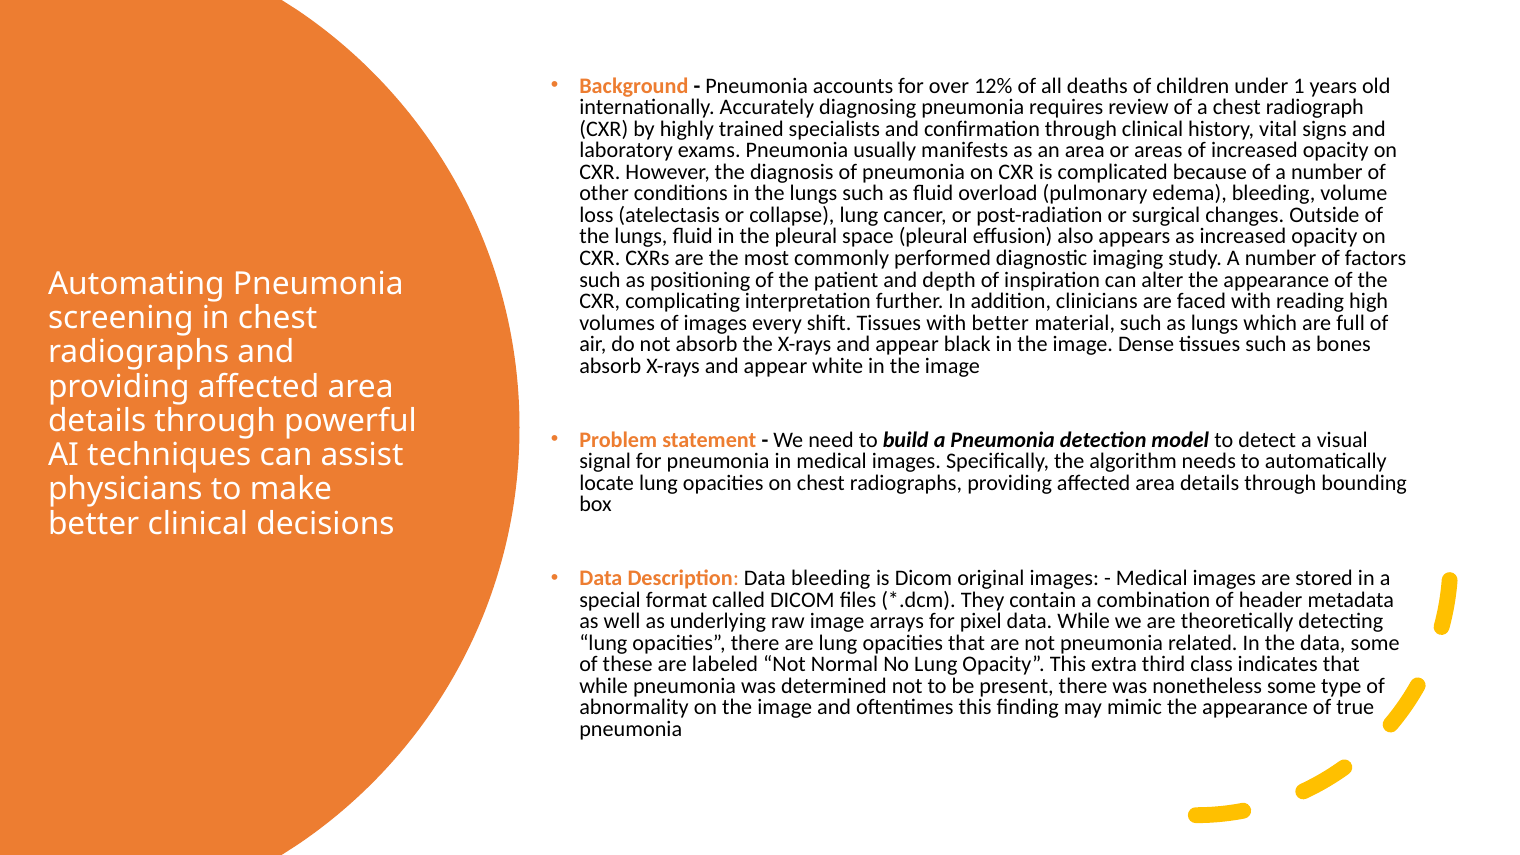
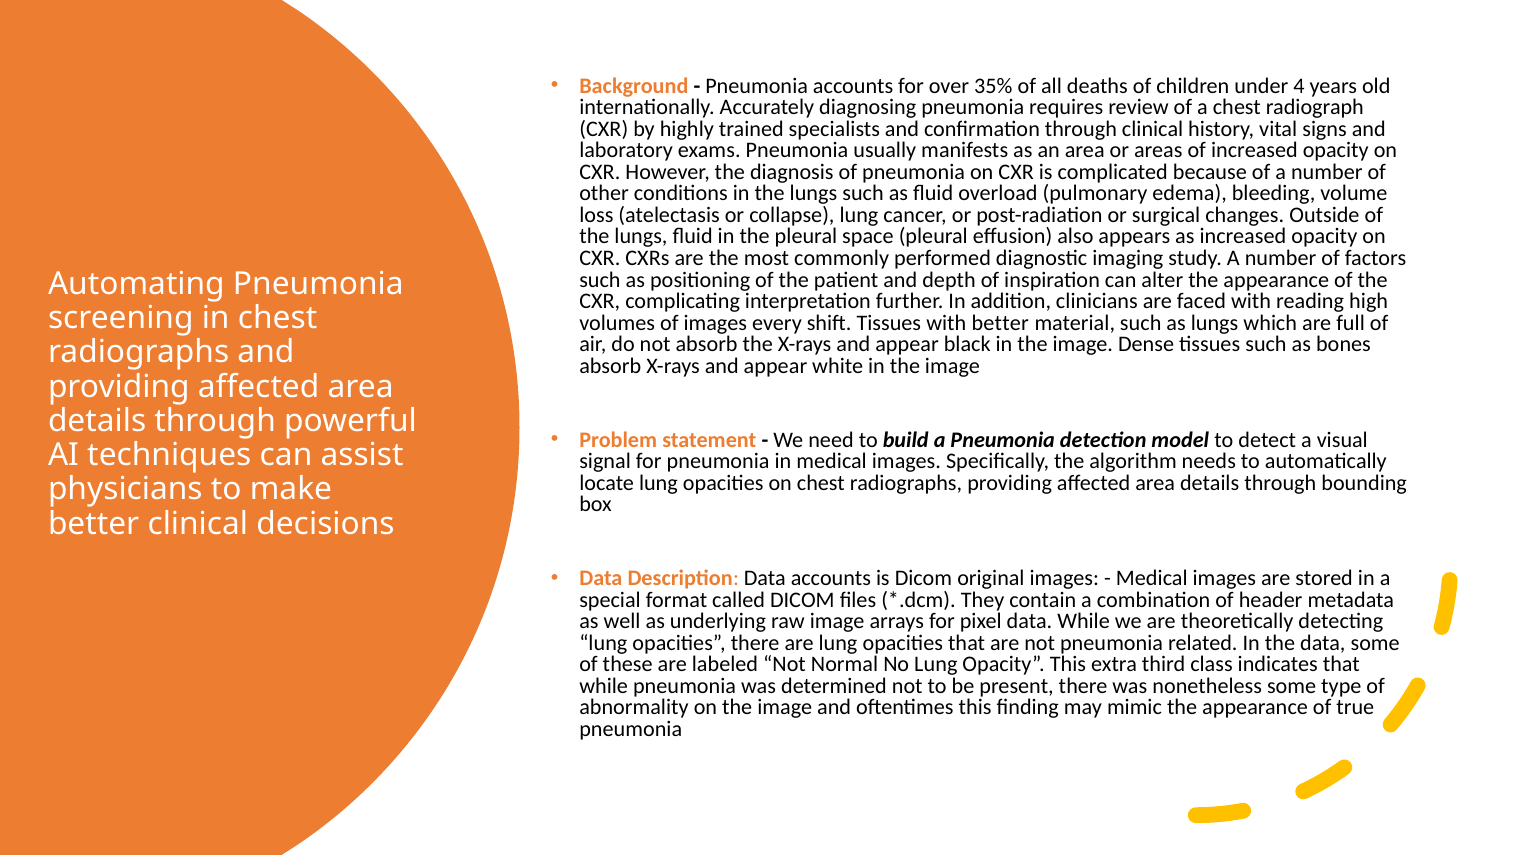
12%: 12% -> 35% (993, 86)
1: 1 -> 4 (1299, 86)
Data bleeding: bleeding -> accounts (831, 578)
